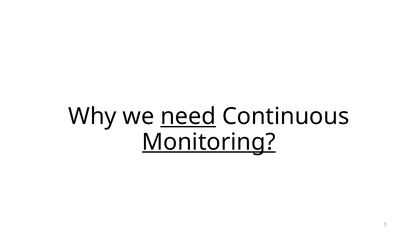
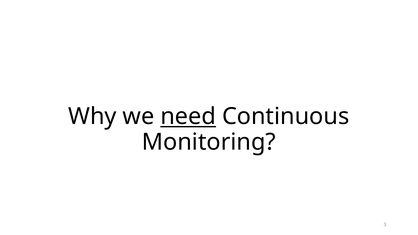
Monitoring underline: present -> none (209, 142)
